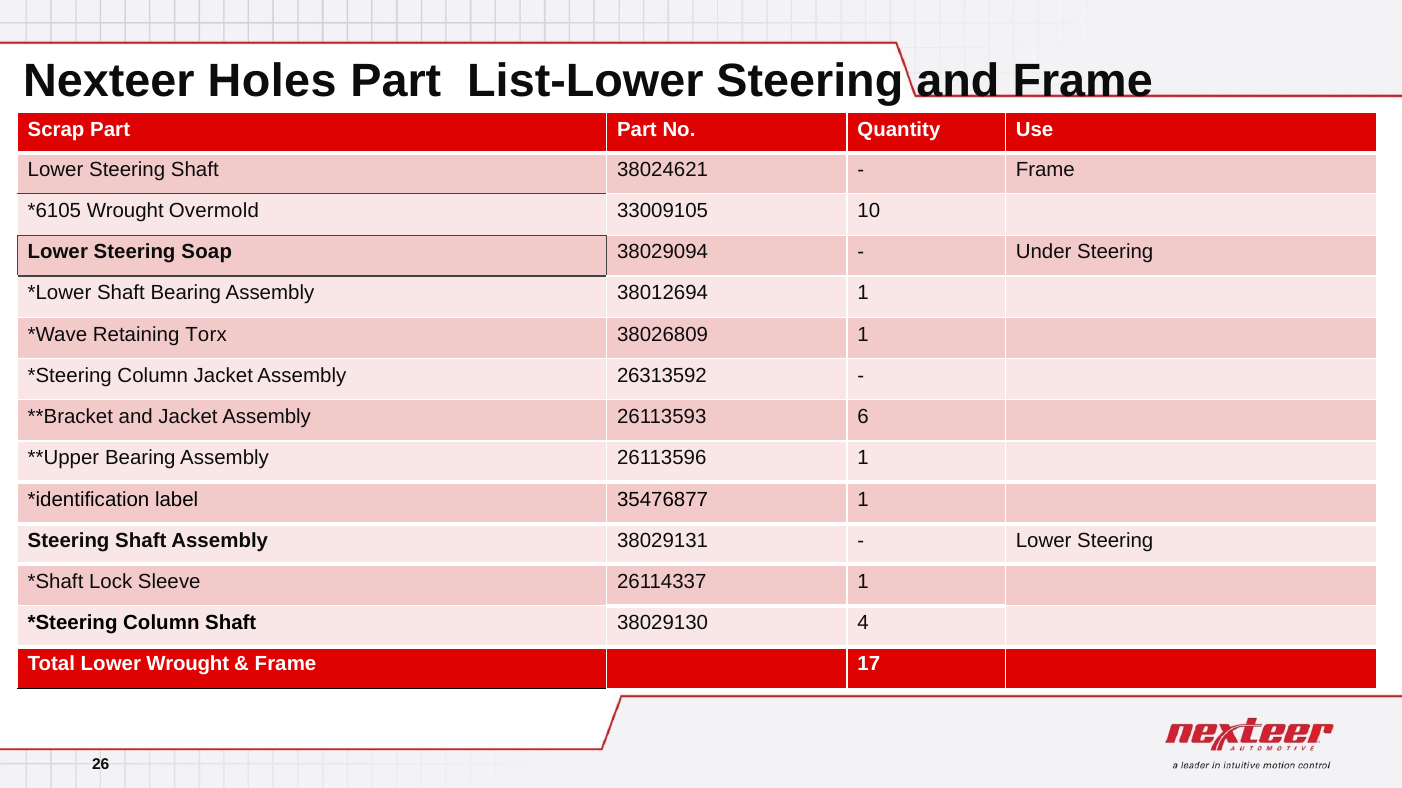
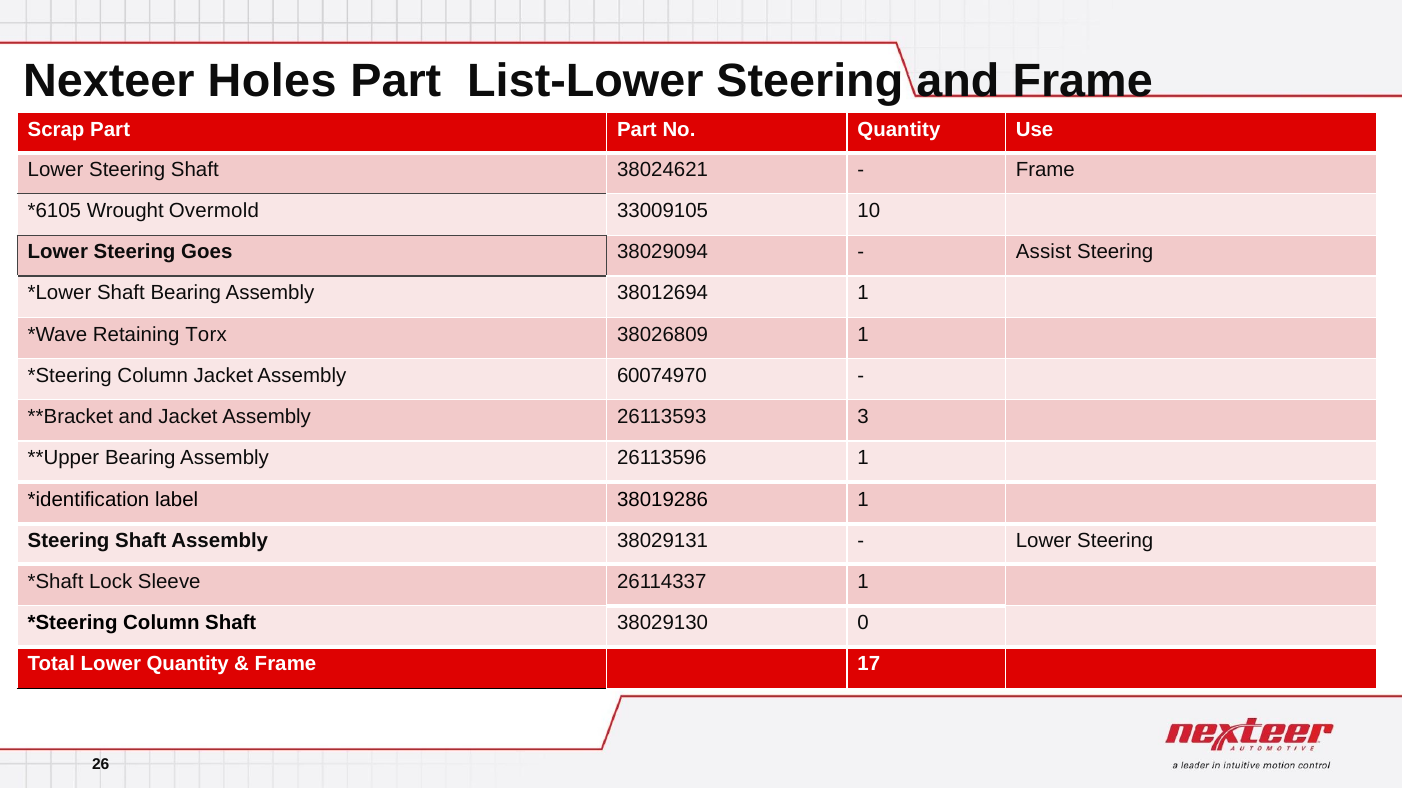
Soap: Soap -> Goes (207, 252)
Under: Under -> Assist (1044, 252)
26313592: 26313592 -> 60074970 (662, 376)
6: 6 -> 3 (863, 417)
35476877: 35476877 -> 38019286 (663, 500)
4: 4 -> 0 (863, 623)
Lower Wrought: Wrought -> Quantity (188, 665)
